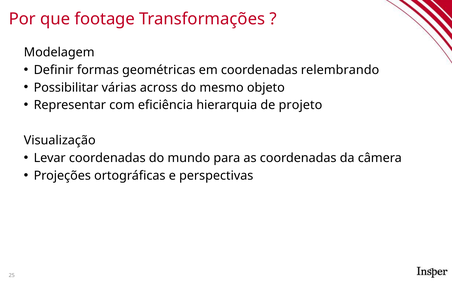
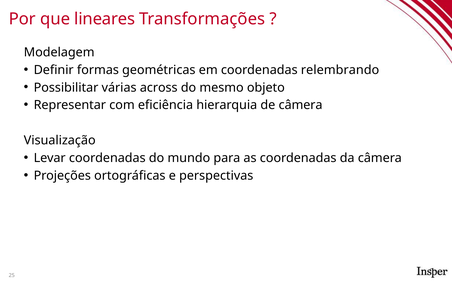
footage: footage -> lineares (105, 19)
de projeto: projeto -> câmera (301, 105)
